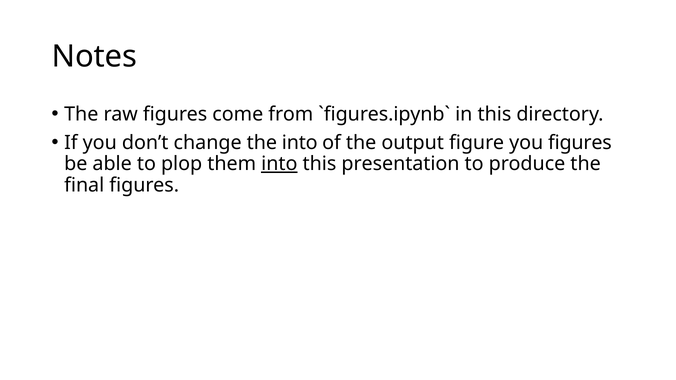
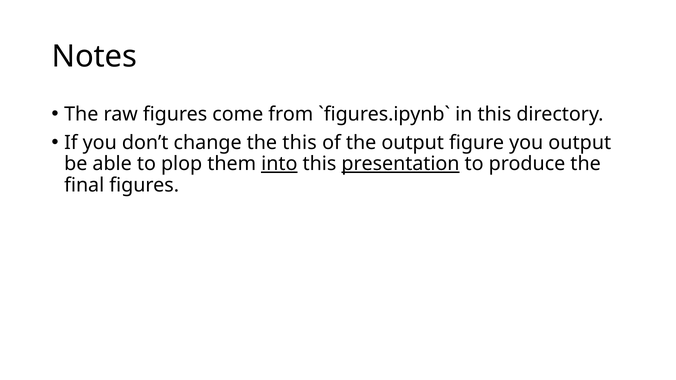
the into: into -> this (300, 143)
you figures: figures -> output (580, 143)
presentation underline: none -> present (400, 164)
